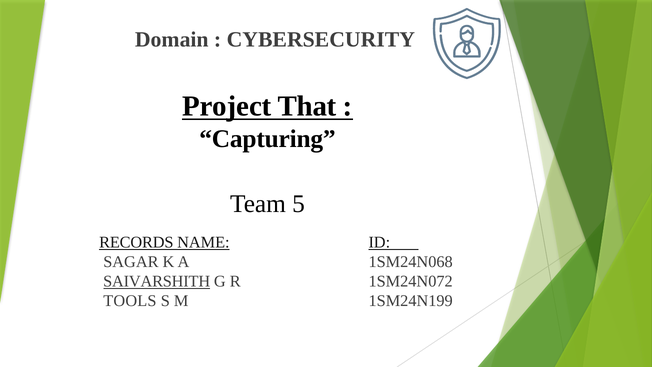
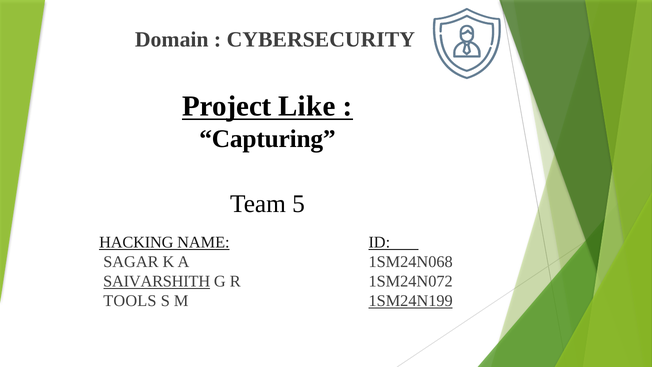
That: That -> Like (307, 106)
RECORDS: RECORDS -> HACKING (136, 242)
1SM24N199 underline: none -> present (411, 301)
